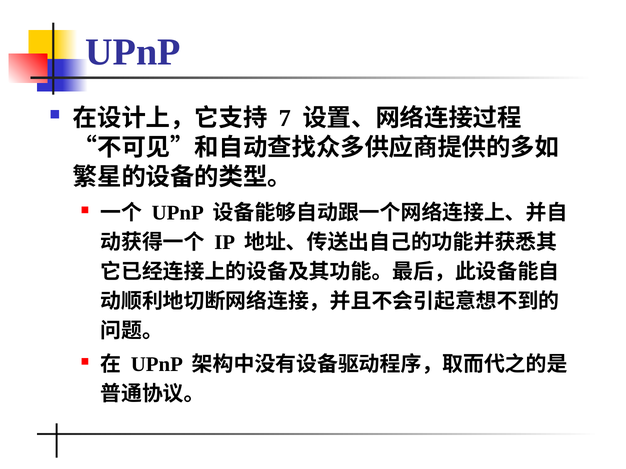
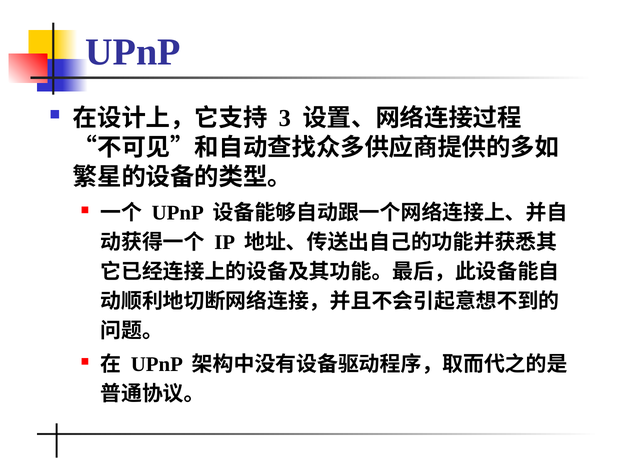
7: 7 -> 3 (285, 118)
